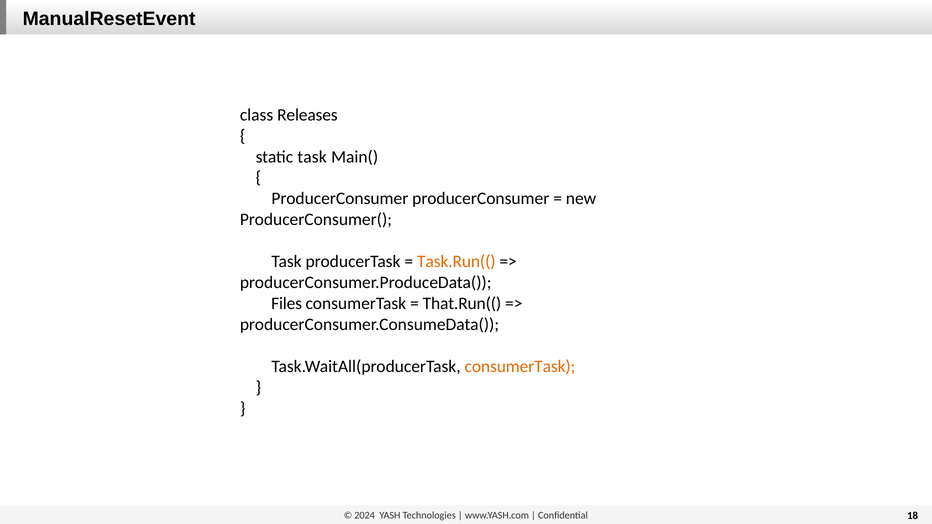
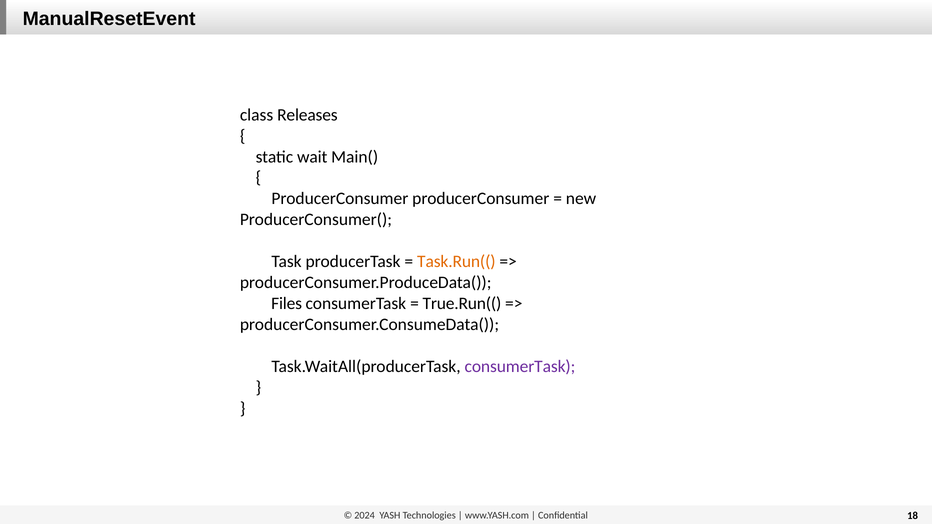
static task: task -> wait (312, 157)
That.Run((: That.Run(( -> True.Run(( (462, 304)
consumerTask colour: orange -> purple (520, 367)
